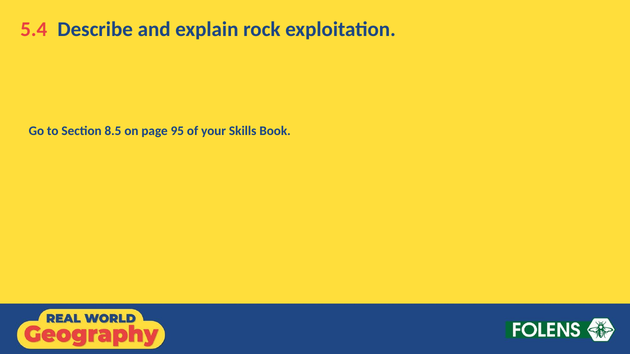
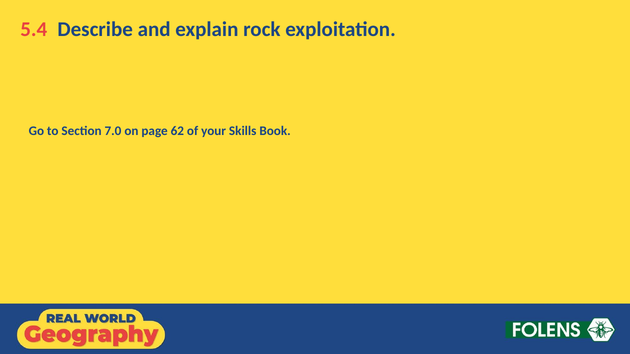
8.5: 8.5 -> 7.0 (113, 131)
95: 95 -> 62 (177, 131)
